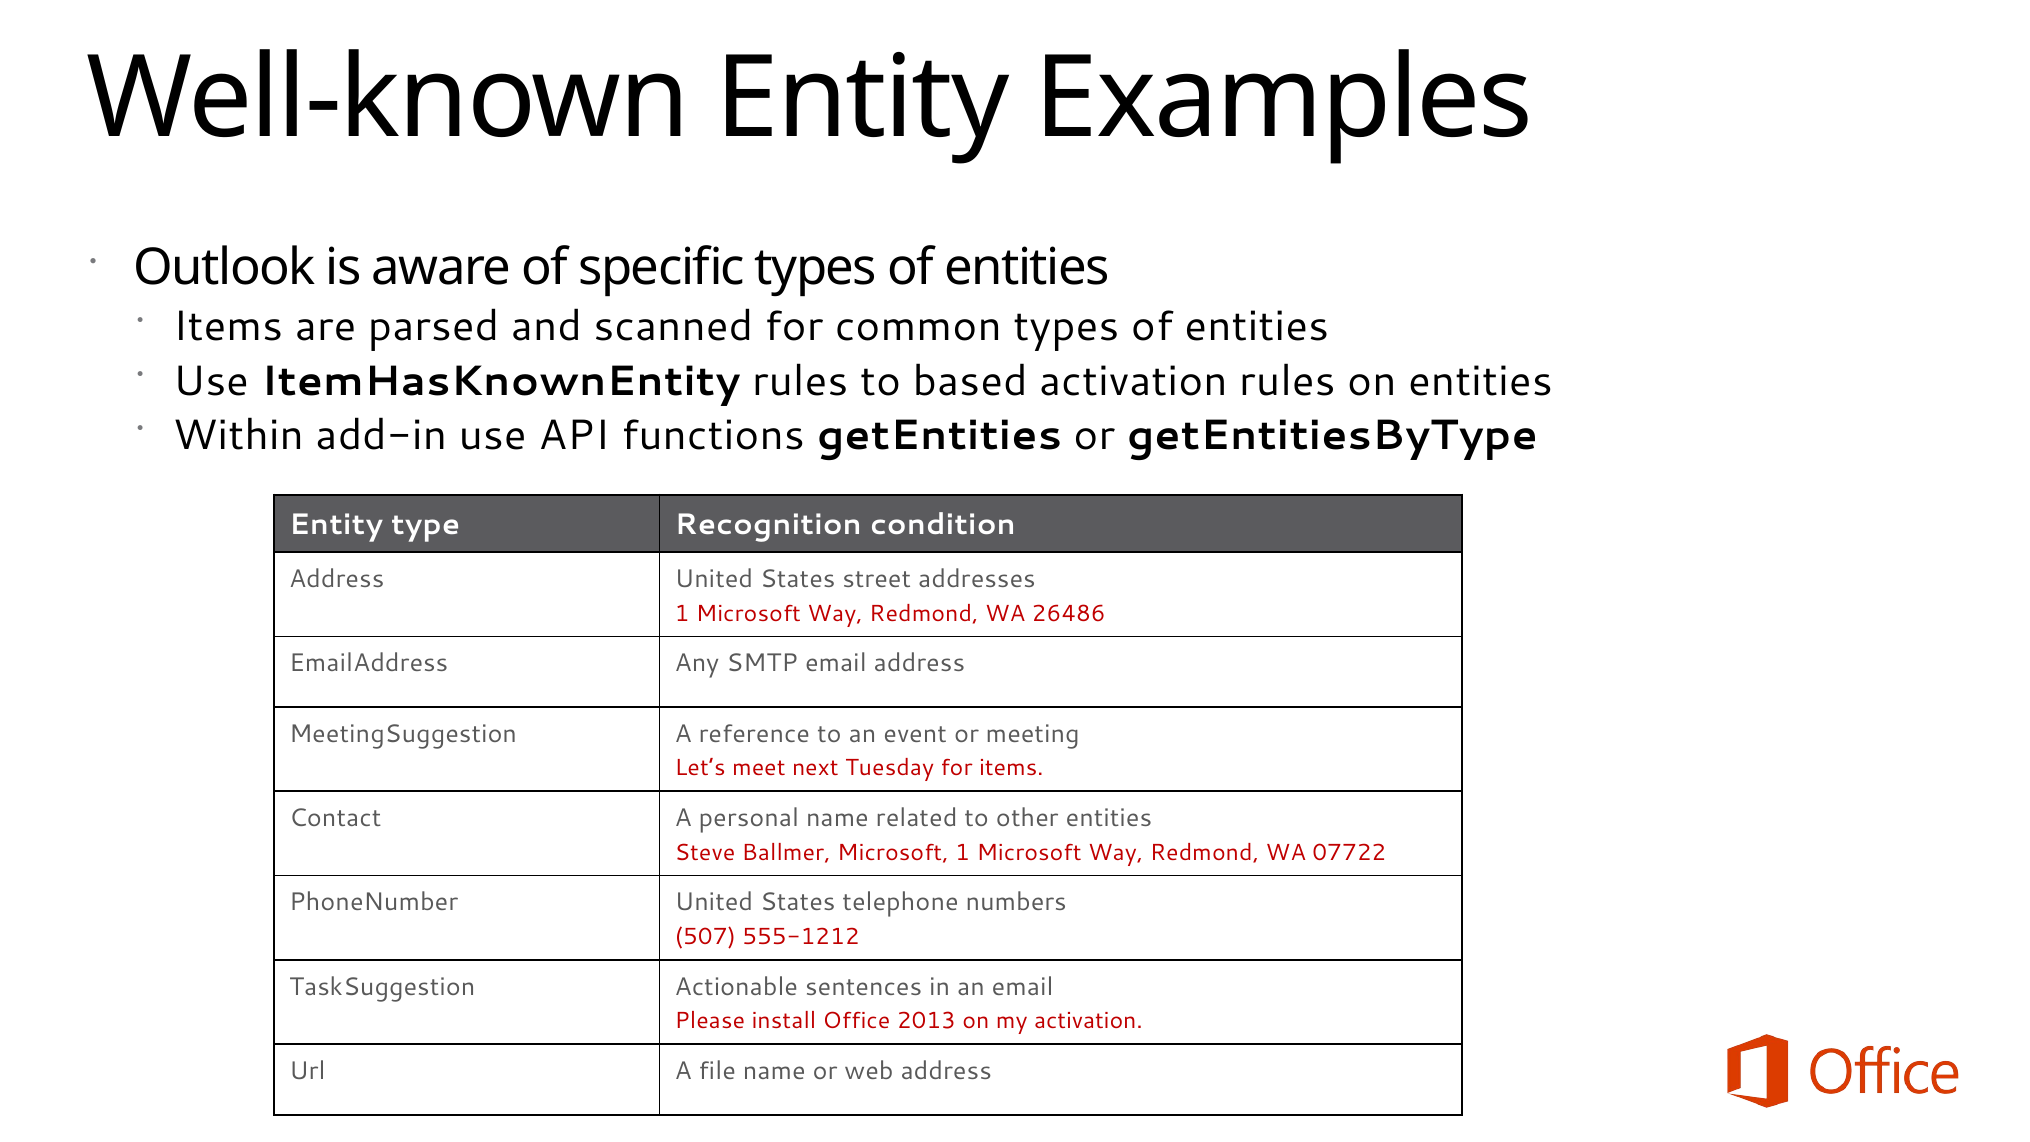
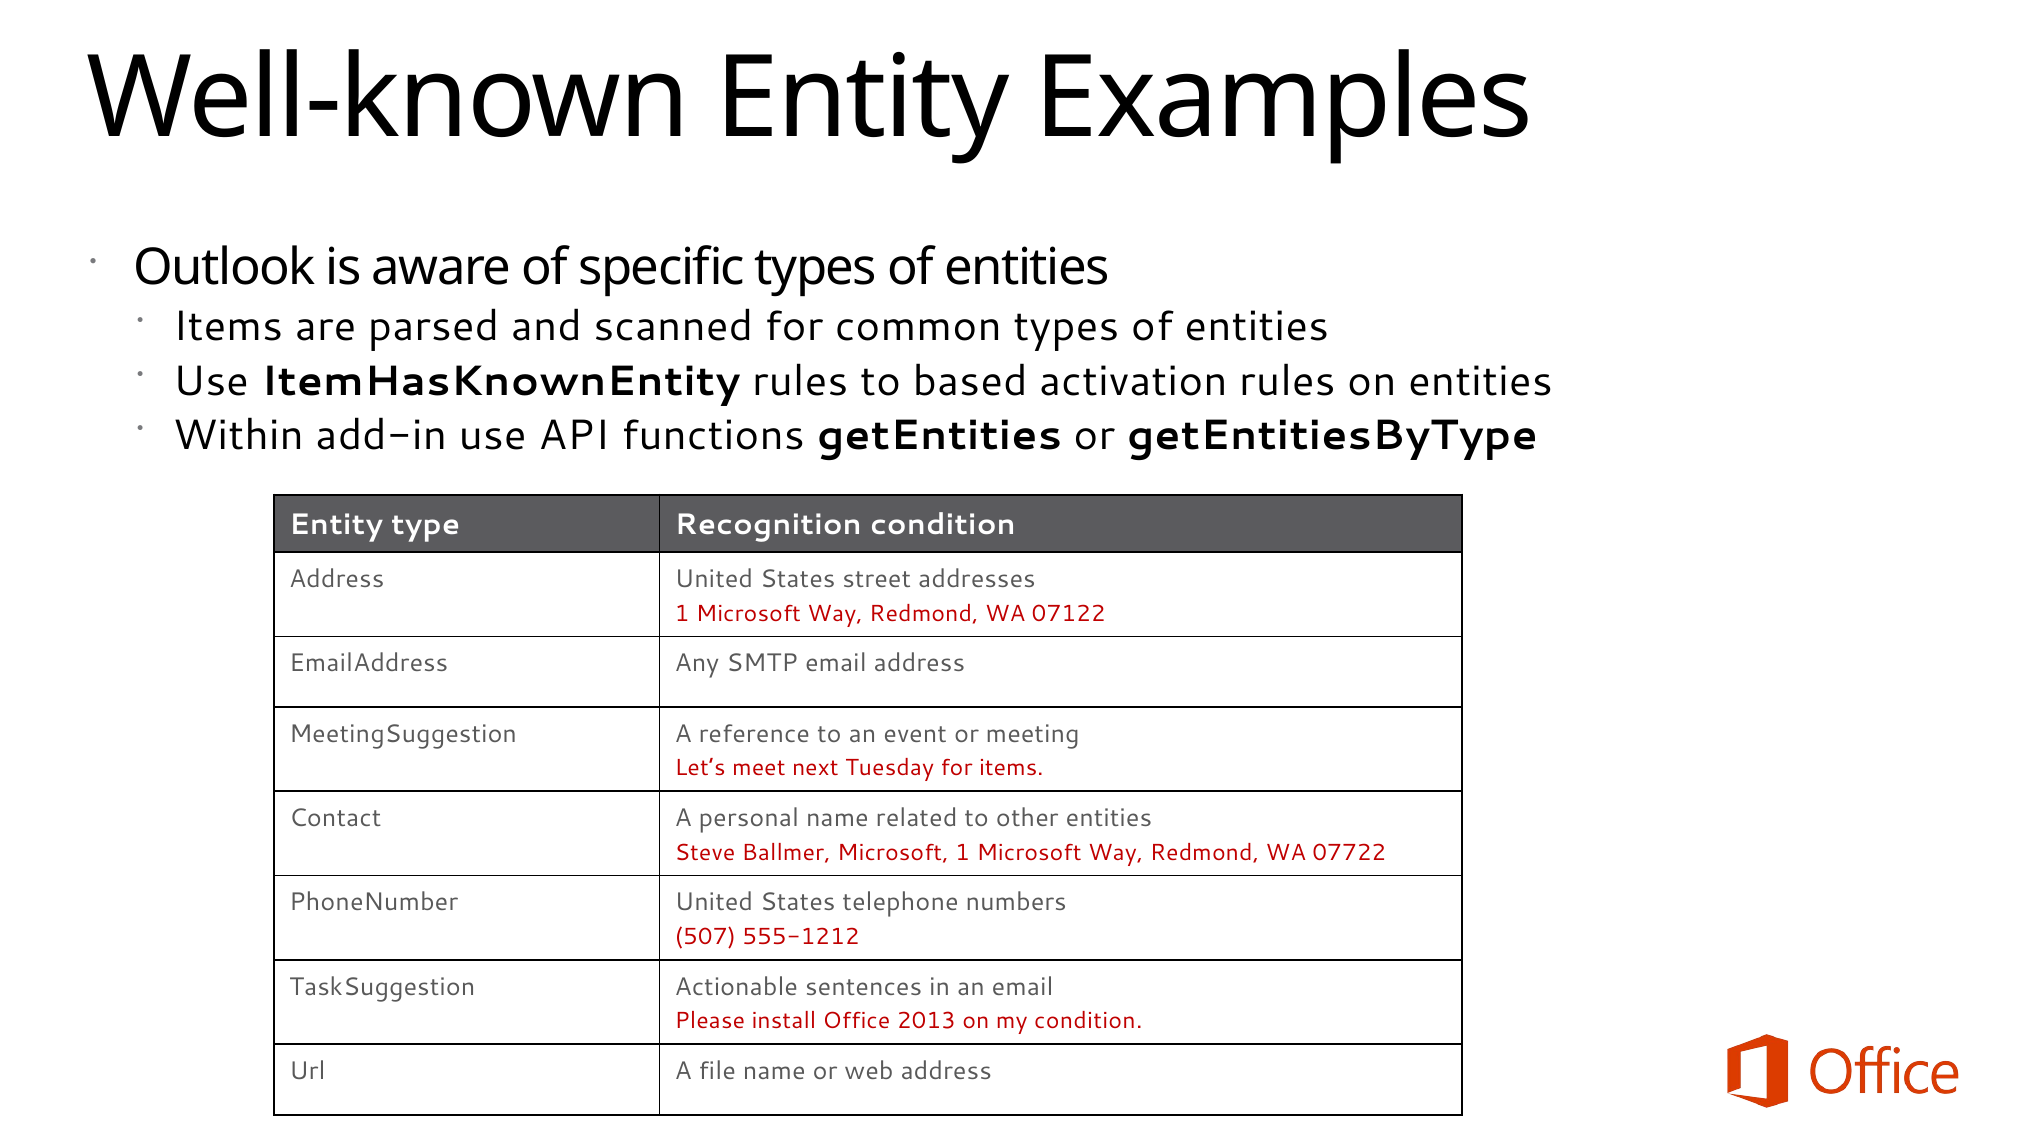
26486: 26486 -> 07122 (1069, 614)
my activation: activation -> condition (1088, 1021)
